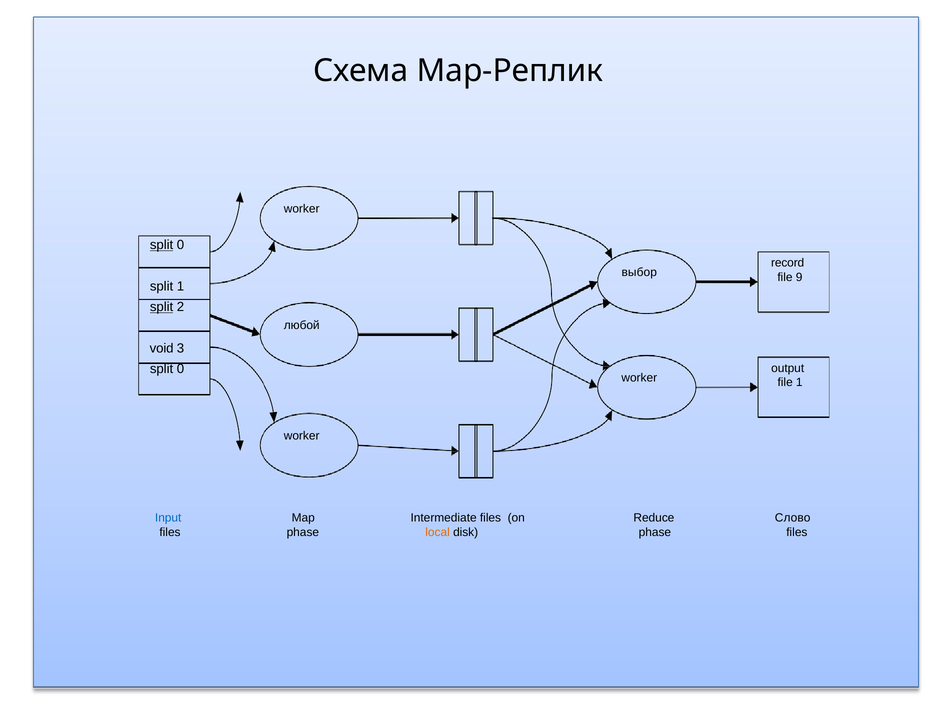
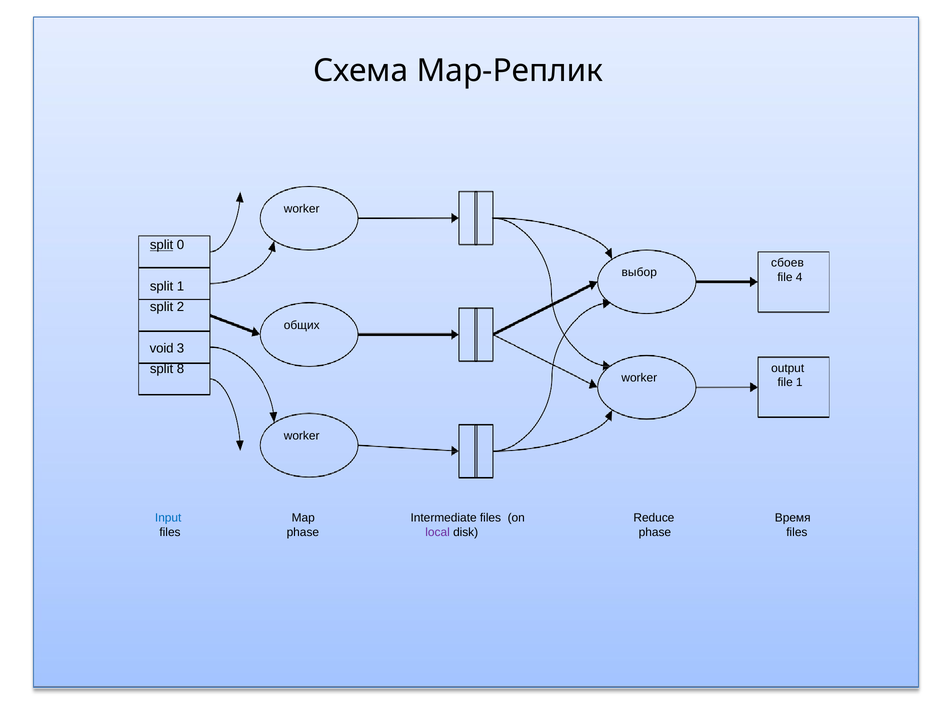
record: record -> сбоев (788, 263)
9: 9 -> 4 (799, 277)
split underline: present -> none (162, 307)
любой: любой -> общих (302, 325)
0: 0 -> 8 (181, 369)
Слово: Слово -> Время (793, 518)
local colour: orange -> purple (438, 532)
